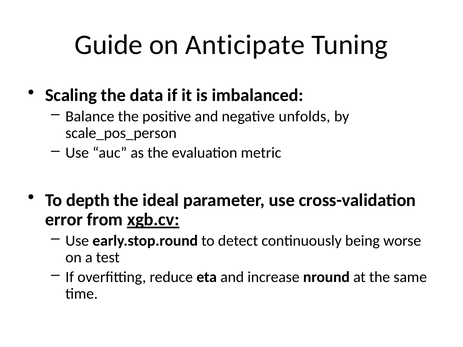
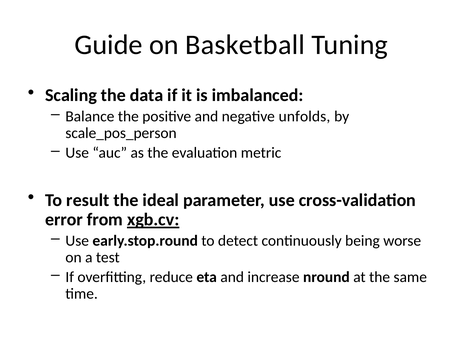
Anticipate: Anticipate -> Basketball (245, 45)
depth: depth -> result (88, 200)
